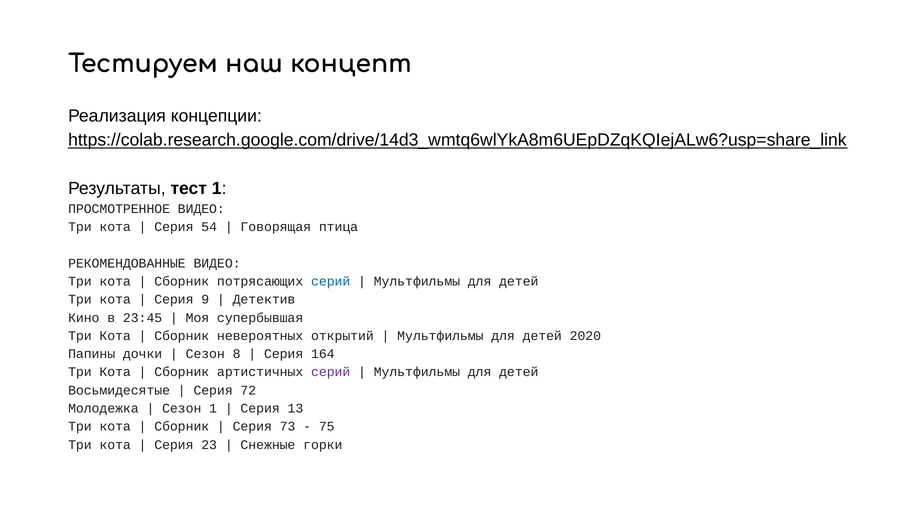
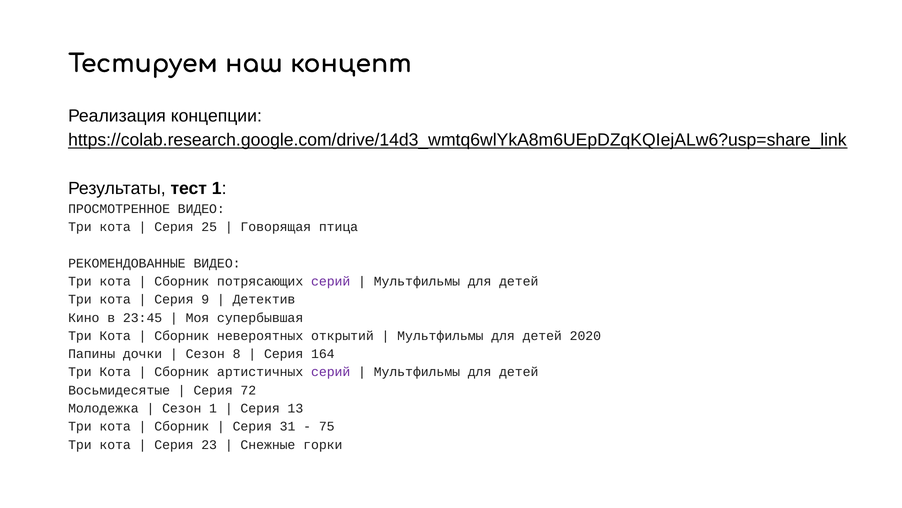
54: 54 -> 25 (209, 227)
серий colour: blue -> purple (331, 281)
73: 73 -> 31 (288, 426)
